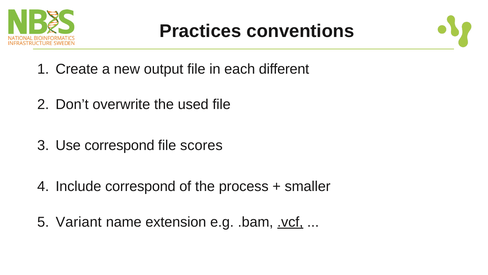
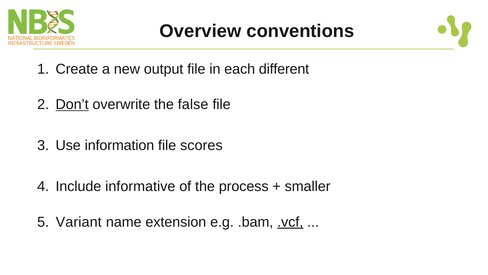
Practices: Practices -> Overview (200, 31)
Don’t underline: none -> present (72, 104)
used: used -> false (193, 104)
Use correspond: correspond -> information (119, 145)
Include correspond: correspond -> informative (140, 186)
